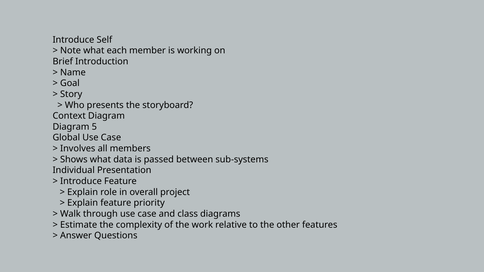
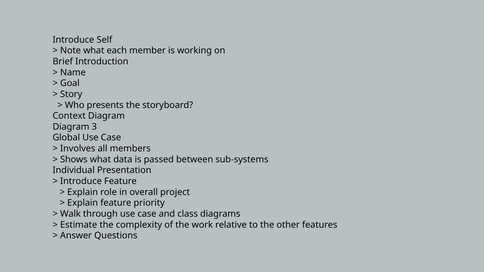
5: 5 -> 3 (94, 127)
